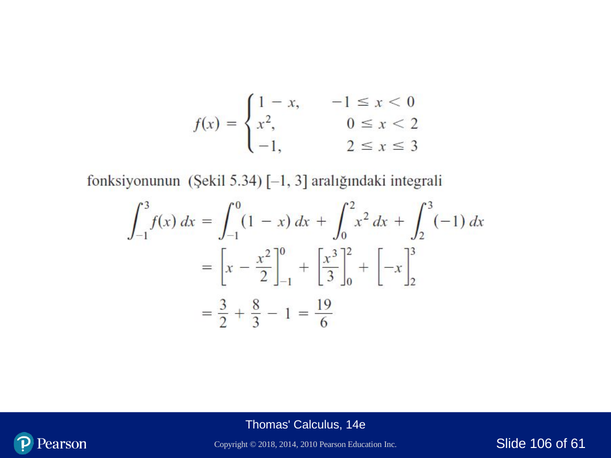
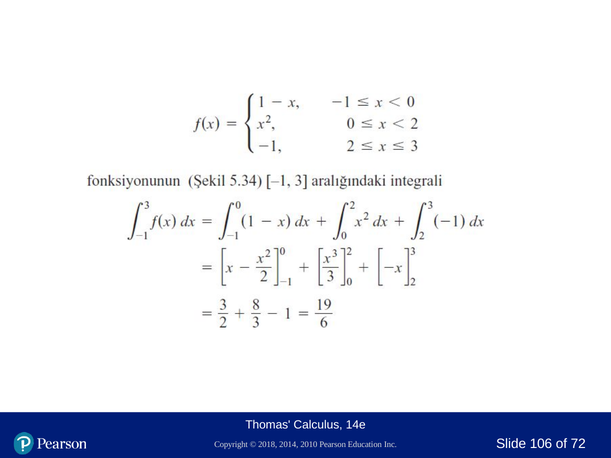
61: 61 -> 72 (578, 444)
